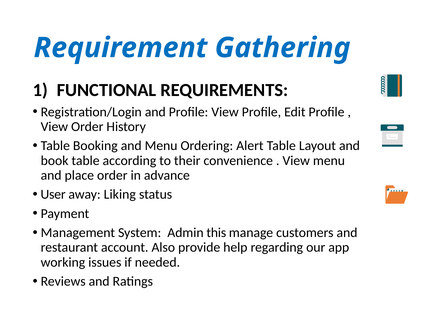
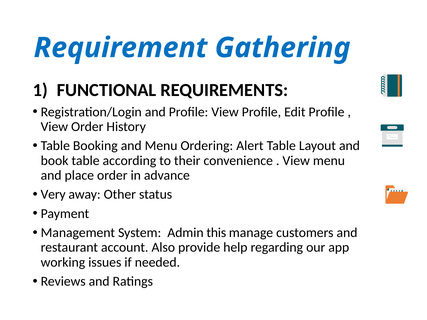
User: User -> Very (53, 195)
Liking: Liking -> Other (120, 195)
